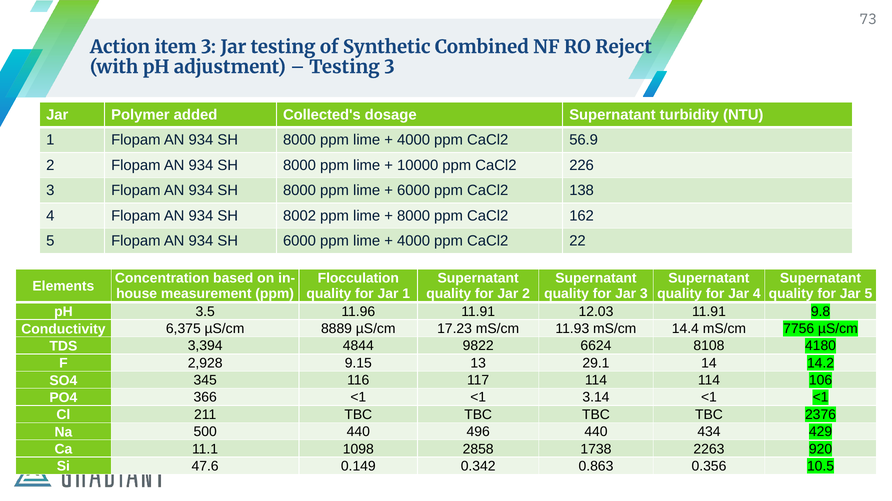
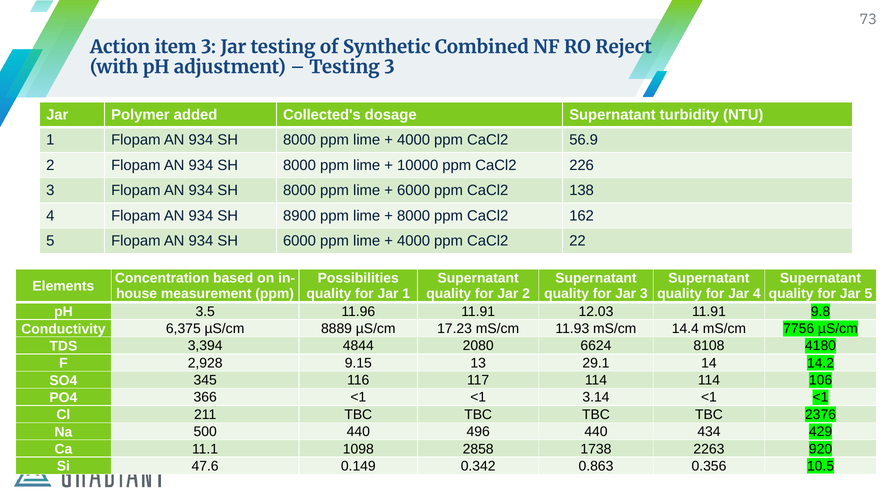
8002: 8002 -> 8900 (300, 216)
Flocculation: Flocculation -> Possibilities (358, 279)
9822: 9822 -> 2080 (478, 346)
